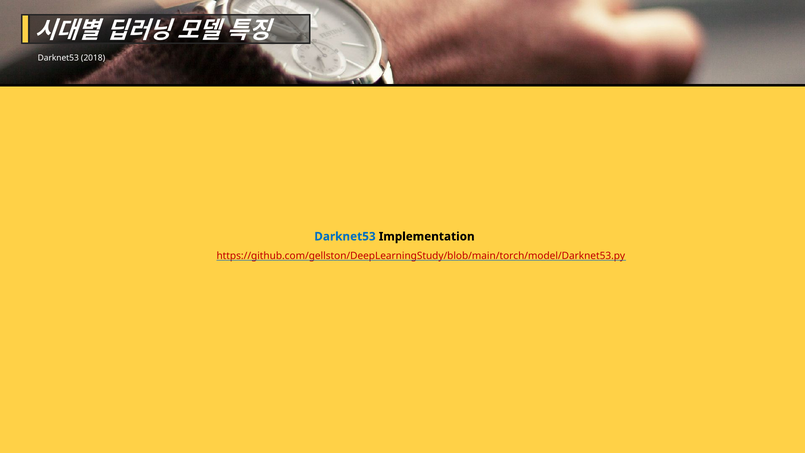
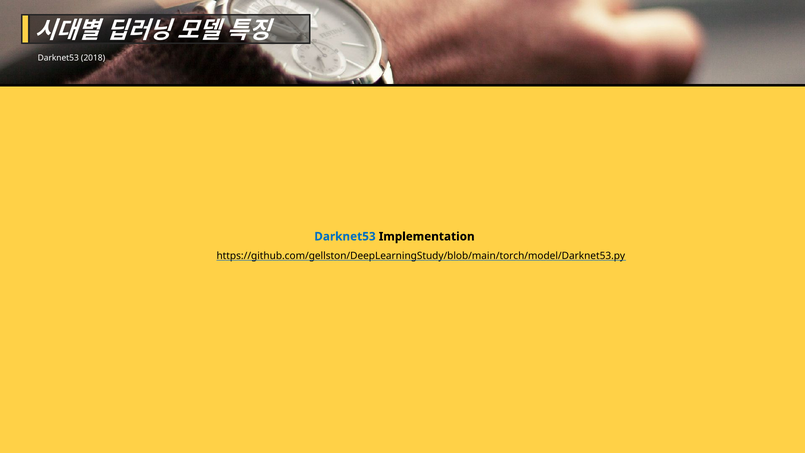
https://github.com/gellston/DeepLearningStudy/blob/main/torch/model/Darknet53.py colour: red -> black (421, 256)
